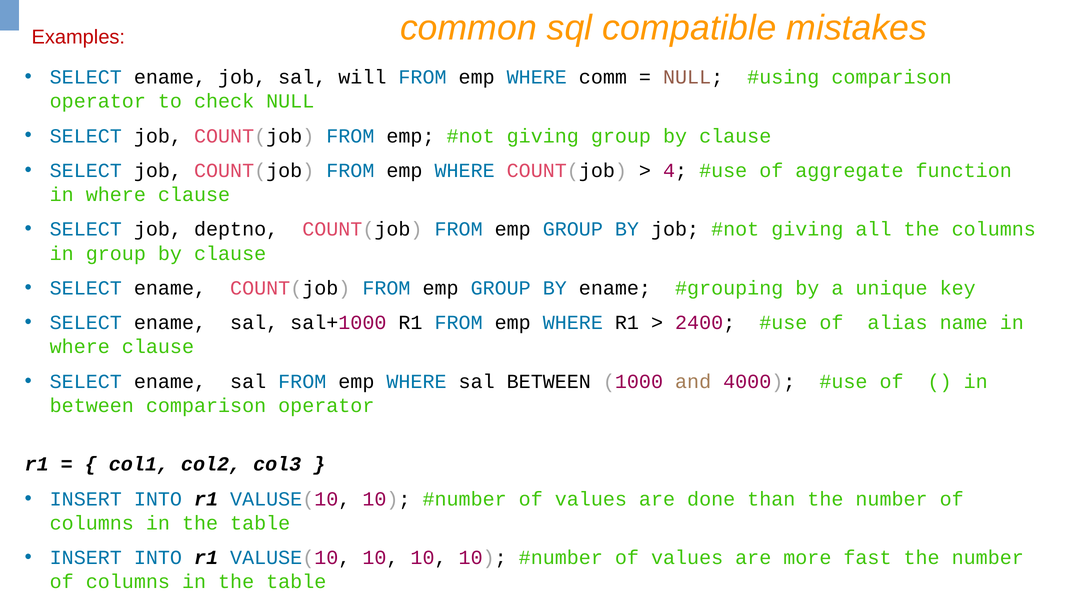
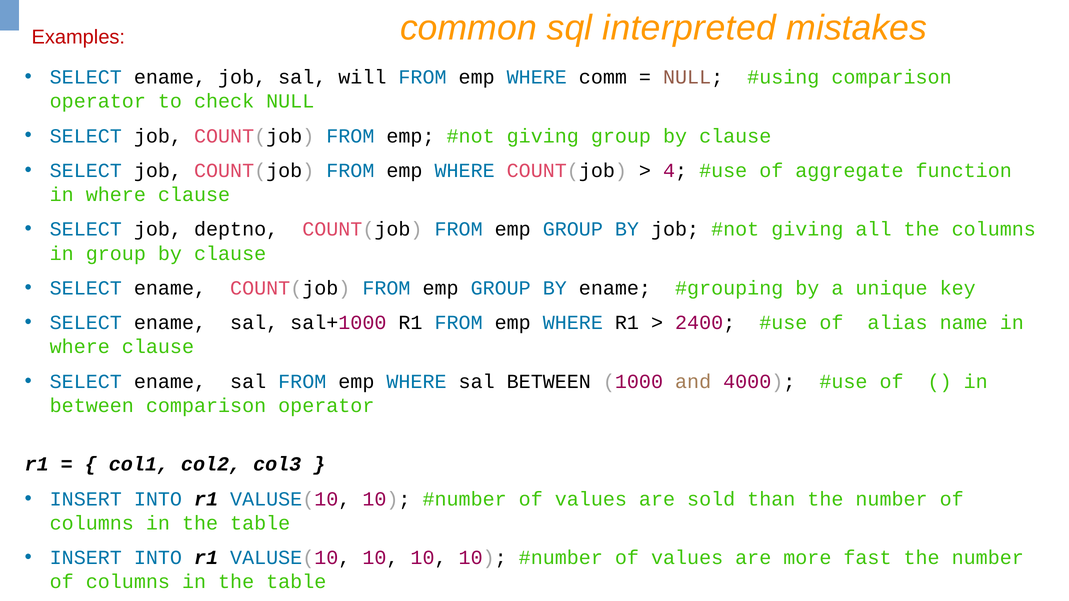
compatible: compatible -> interpreted (689, 28)
done: done -> sold (711, 499)
